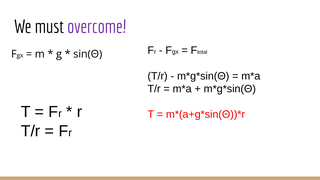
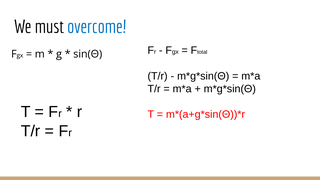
overcome colour: purple -> blue (97, 27)
